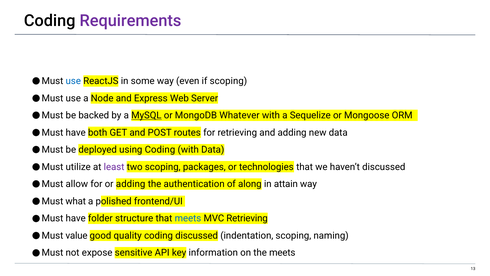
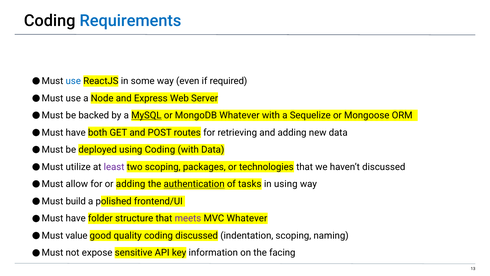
Requirements colour: purple -> blue (130, 21)
if scoping: scoping -> required (228, 81)
authentication underline: none -> present (194, 184)
along: along -> tasks (250, 184)
in attain: attain -> using (286, 184)
what: what -> build (76, 201)
meets colour: blue -> purple (188, 218)
MVC Retrieving: Retrieving -> Whatever (247, 218)
the meets: meets -> facing (282, 252)
